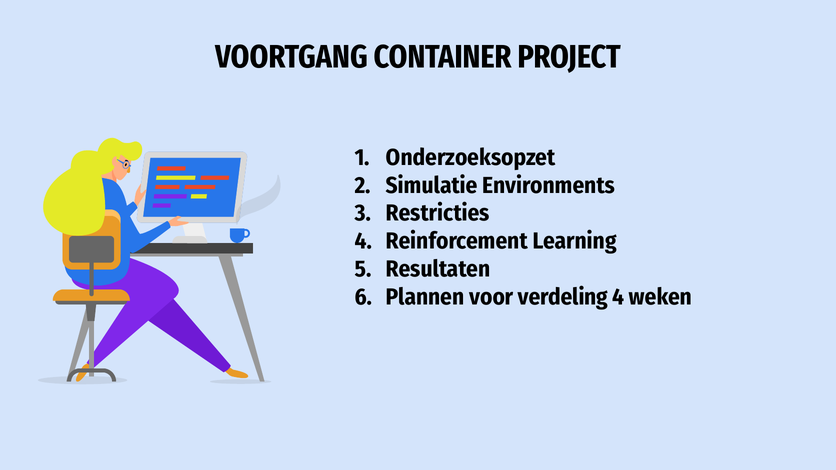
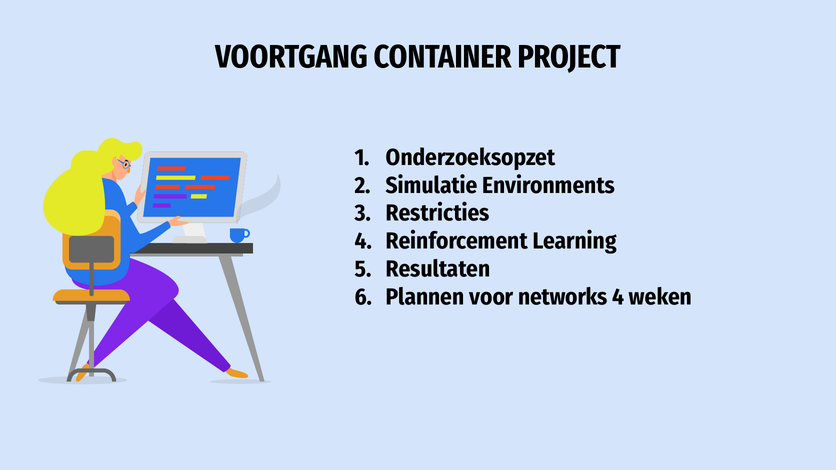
verdeling: verdeling -> networks (563, 297)
